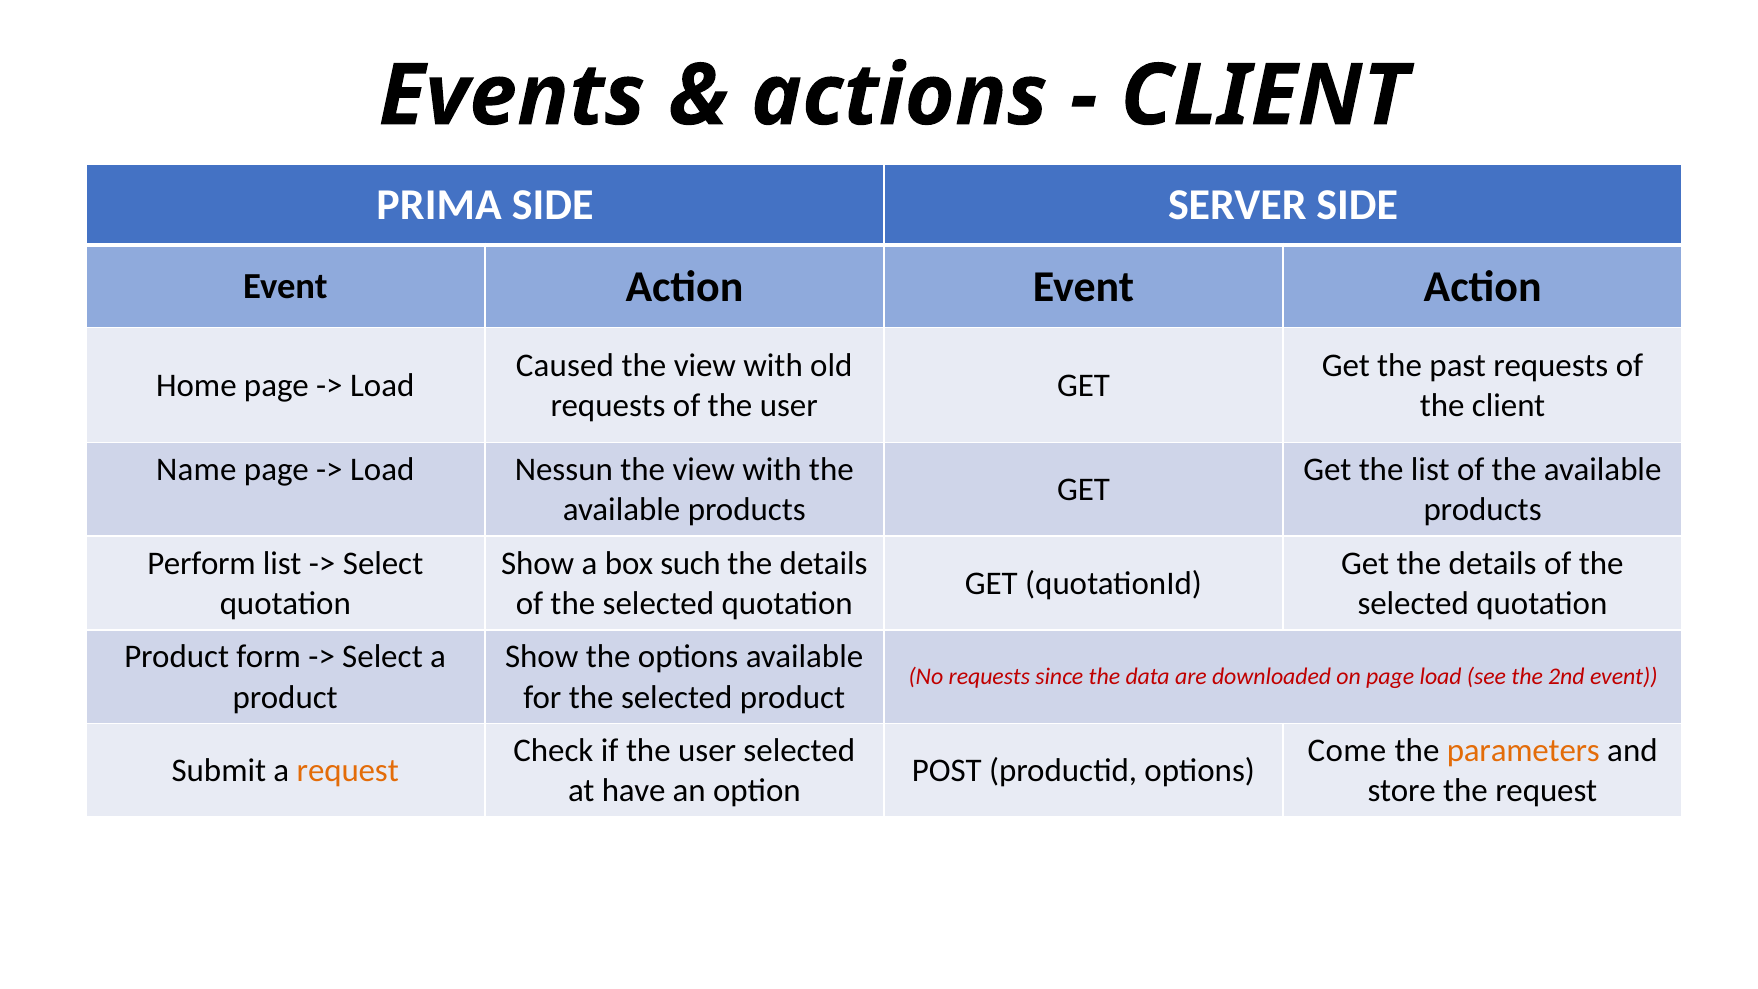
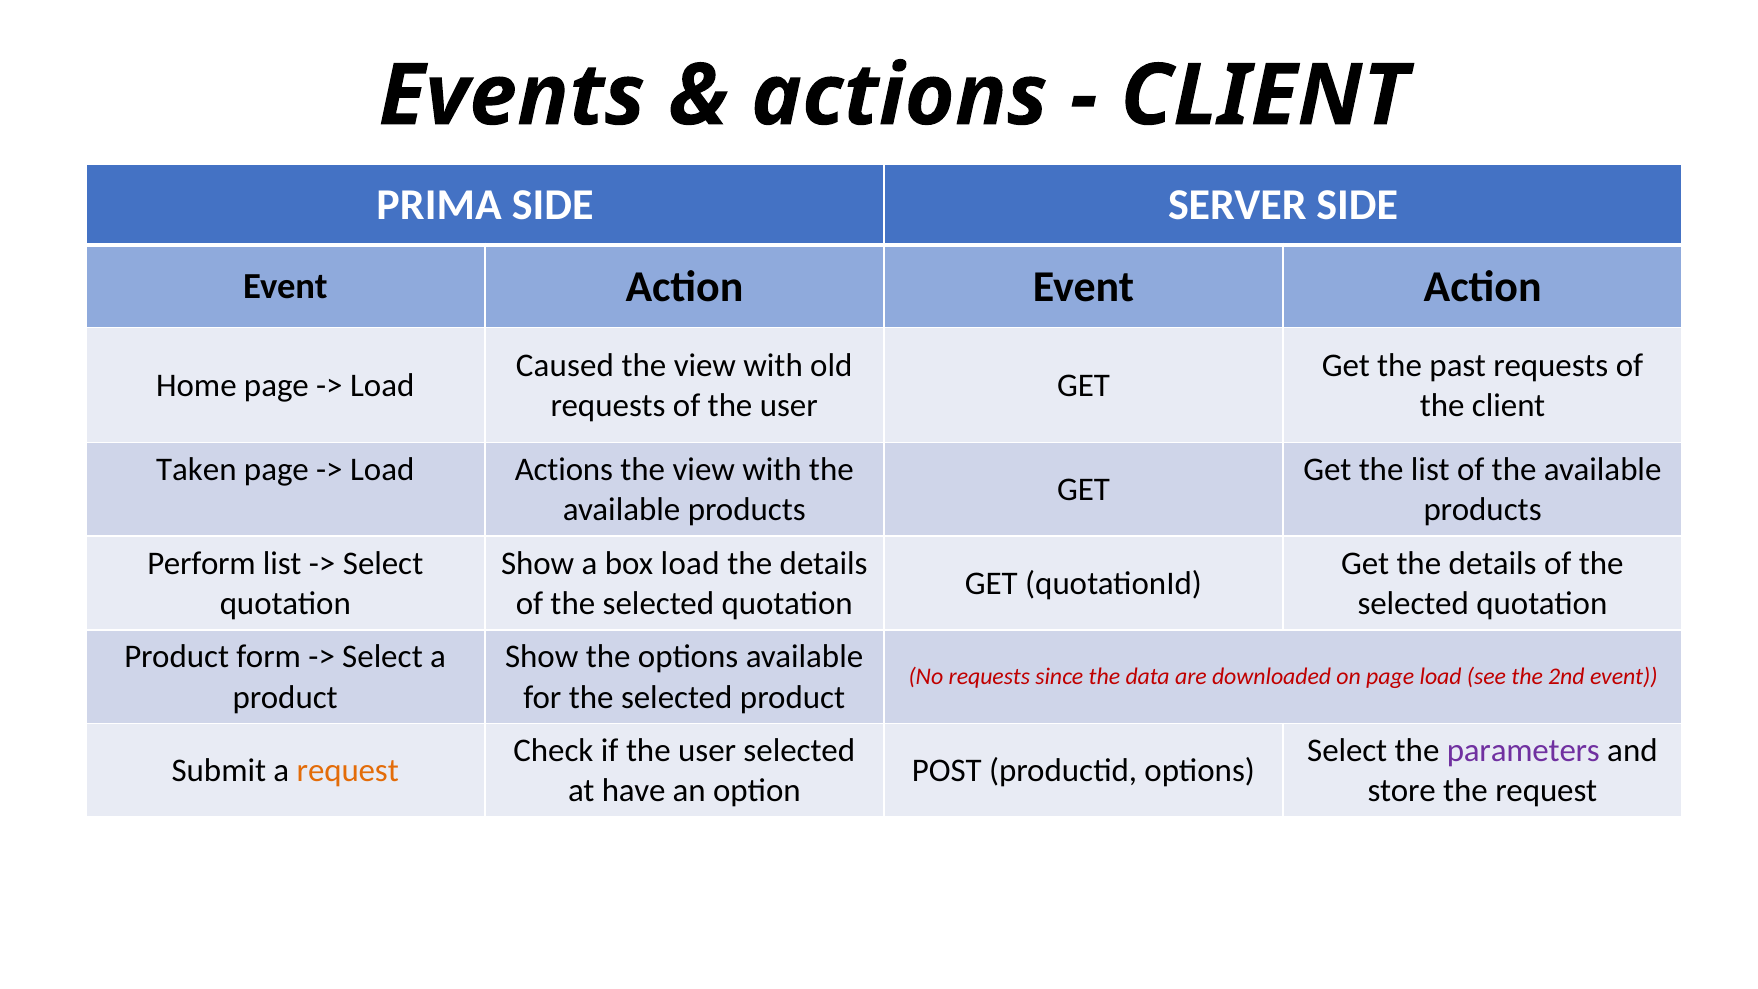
Name: Name -> Taken (196, 469)
Load Nessun: Nessun -> Actions (564, 469)
box such: such -> load (690, 563)
Come: Come -> Select (1347, 751)
parameters colour: orange -> purple (1523, 751)
